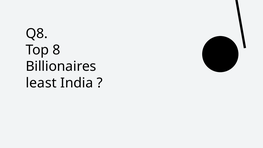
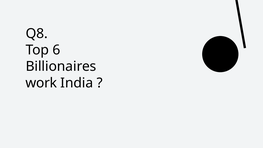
8: 8 -> 6 (56, 50)
least: least -> work (41, 83)
